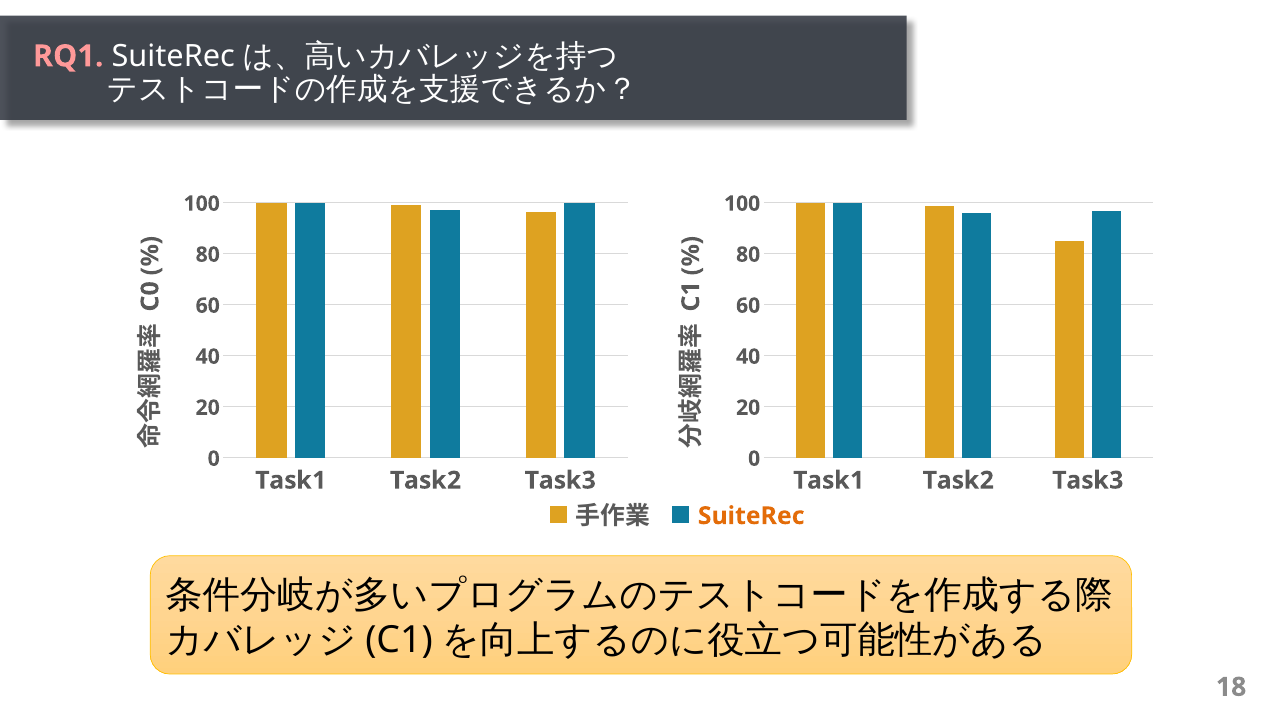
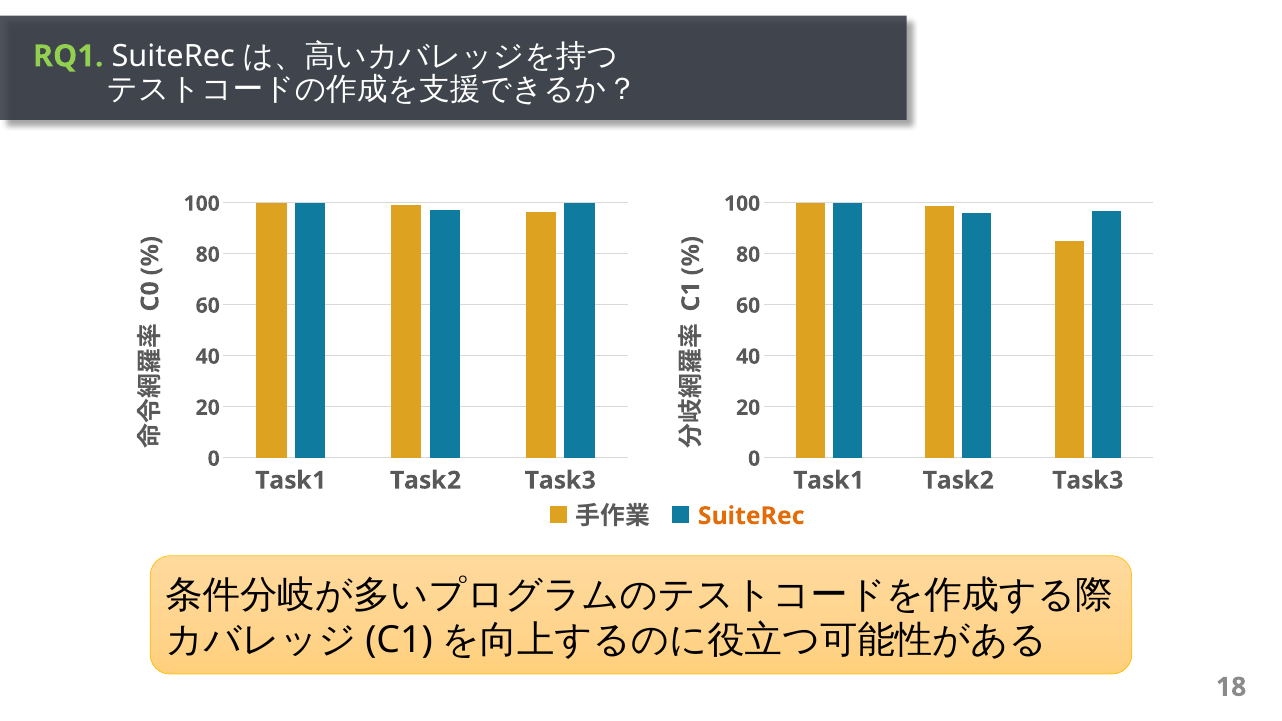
RQ1 colour: pink -> light green (68, 56)
